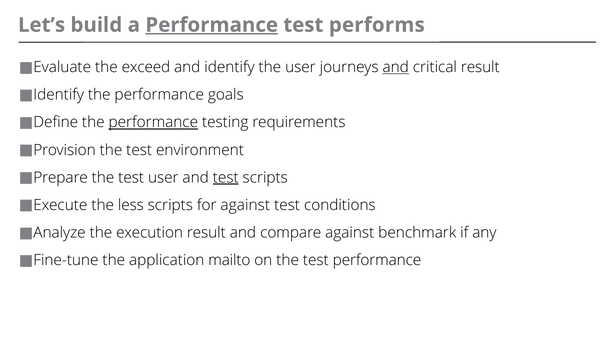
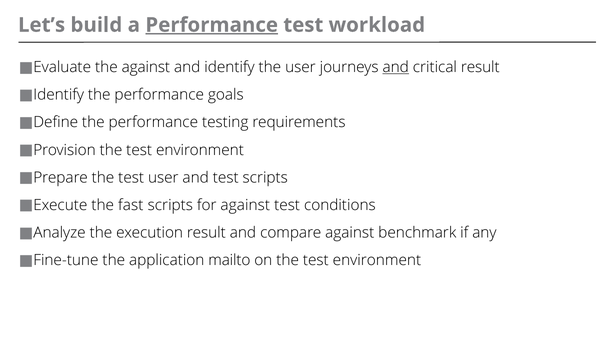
performs: performs -> workload (377, 25)
the exceed: exceed -> against (146, 67)
performance underline: present -> none (153, 122)
test underline: present -> none (226, 178)
less: less -> fast (131, 205)
on the test performance: performance -> environment (377, 261)
